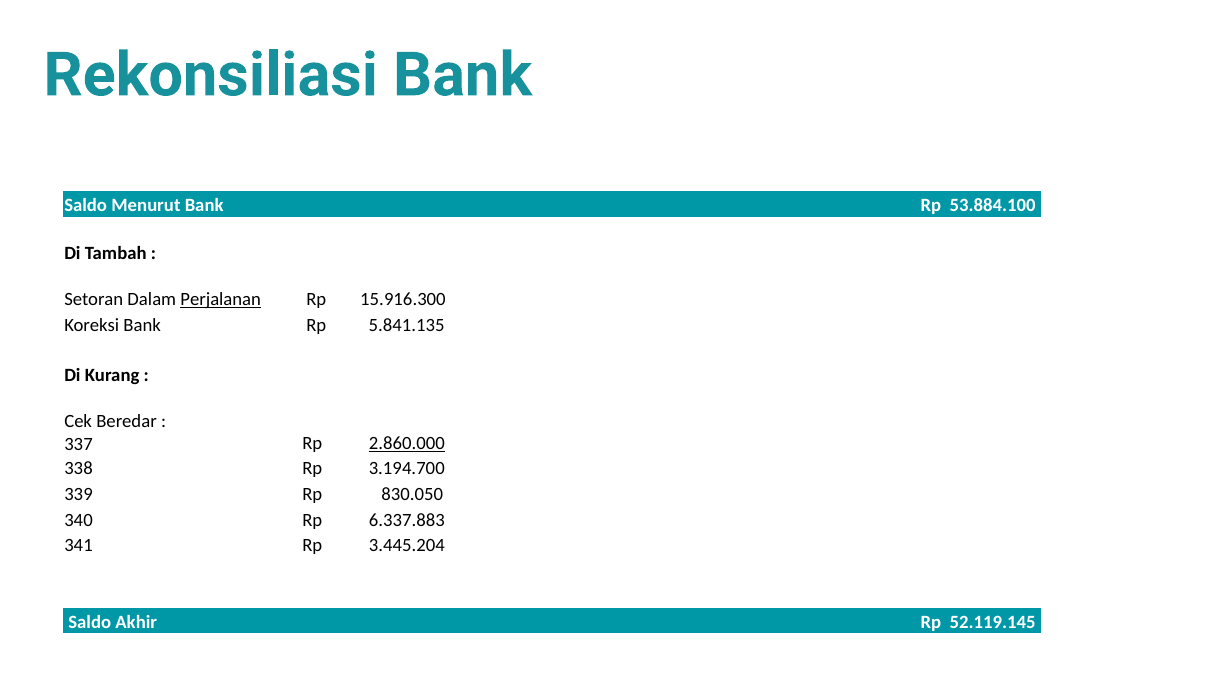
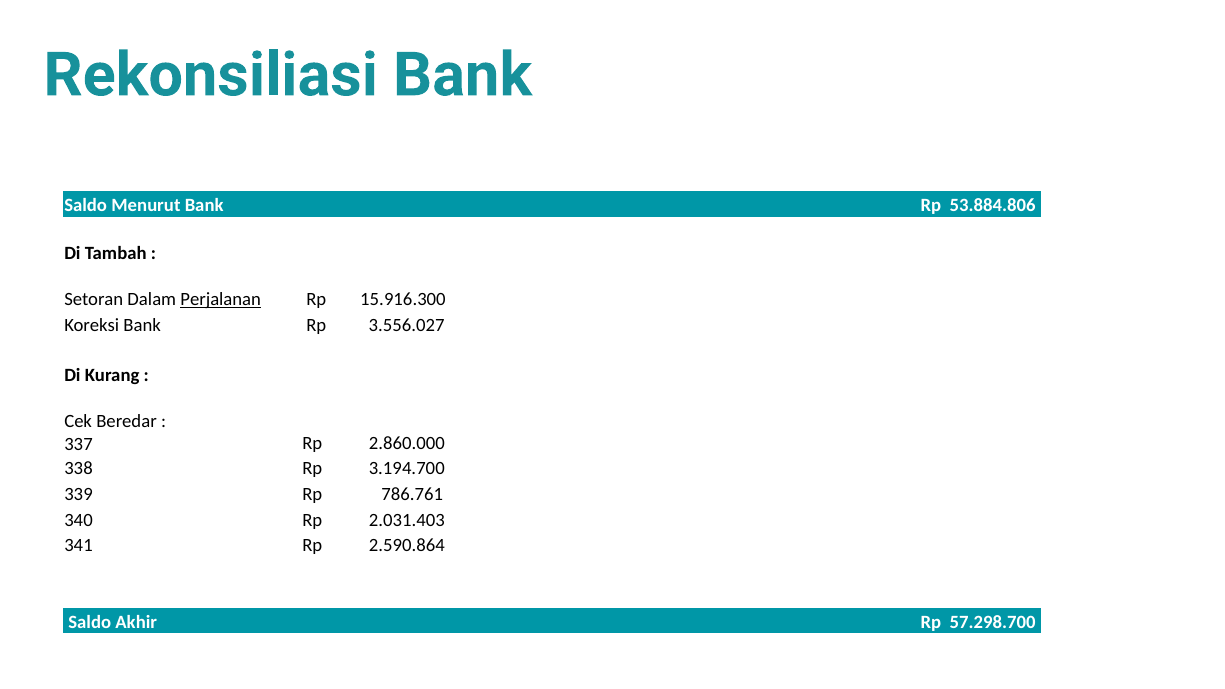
53.884.100: 53.884.100 -> 53.884.806 (993, 206)
5.841.135: 5.841.135 -> 3.556.027 (407, 325)
2.860.000 underline: present -> none (407, 443)
830.050: 830.050 -> 786.761 (412, 494)
6.337.883: 6.337.883 -> 2.031.403 (407, 520)
3.445.204: 3.445.204 -> 2.590.864 (407, 545)
52.119.145: 52.119.145 -> 57.298.700 (993, 622)
